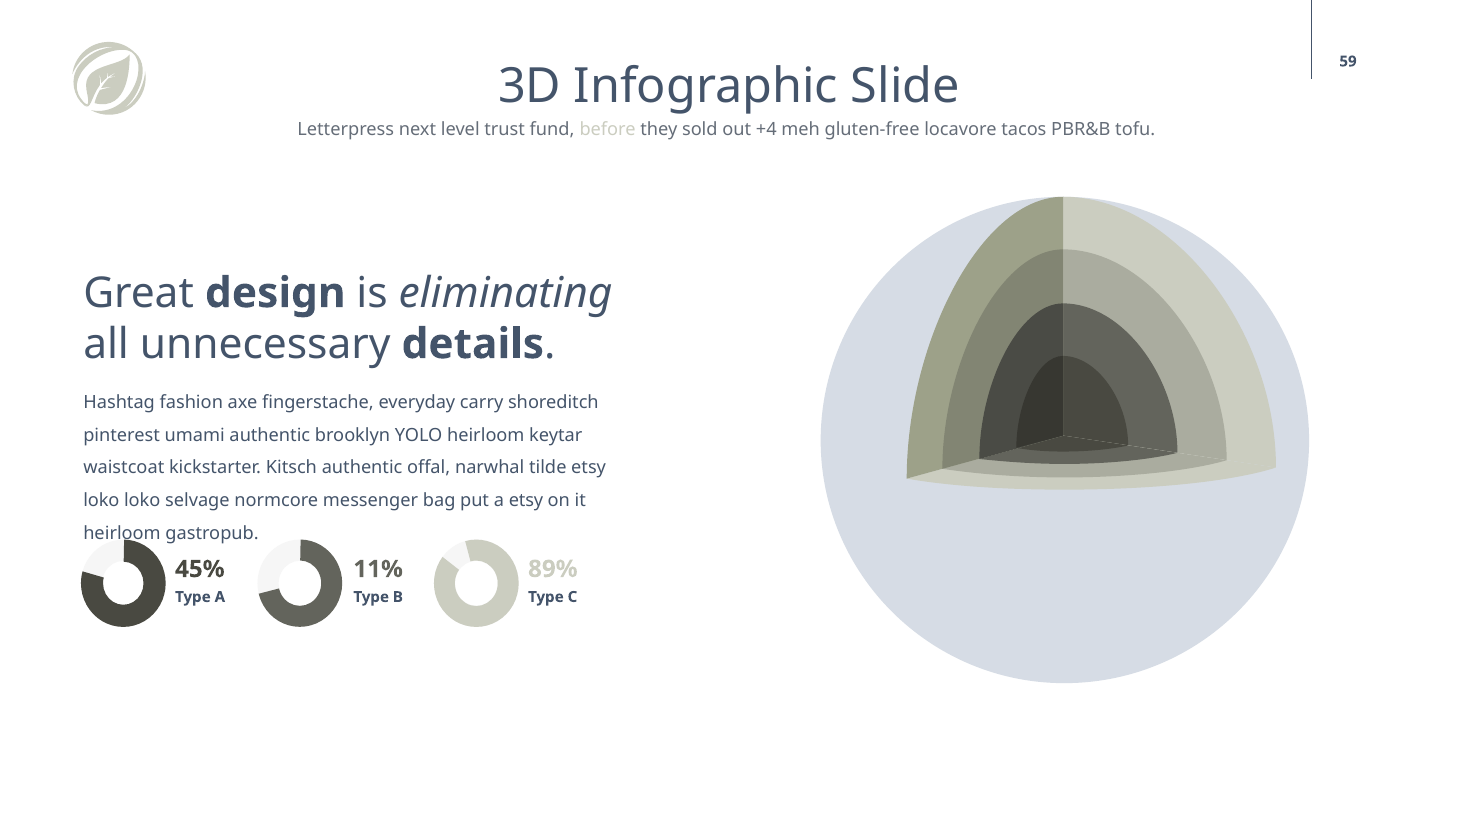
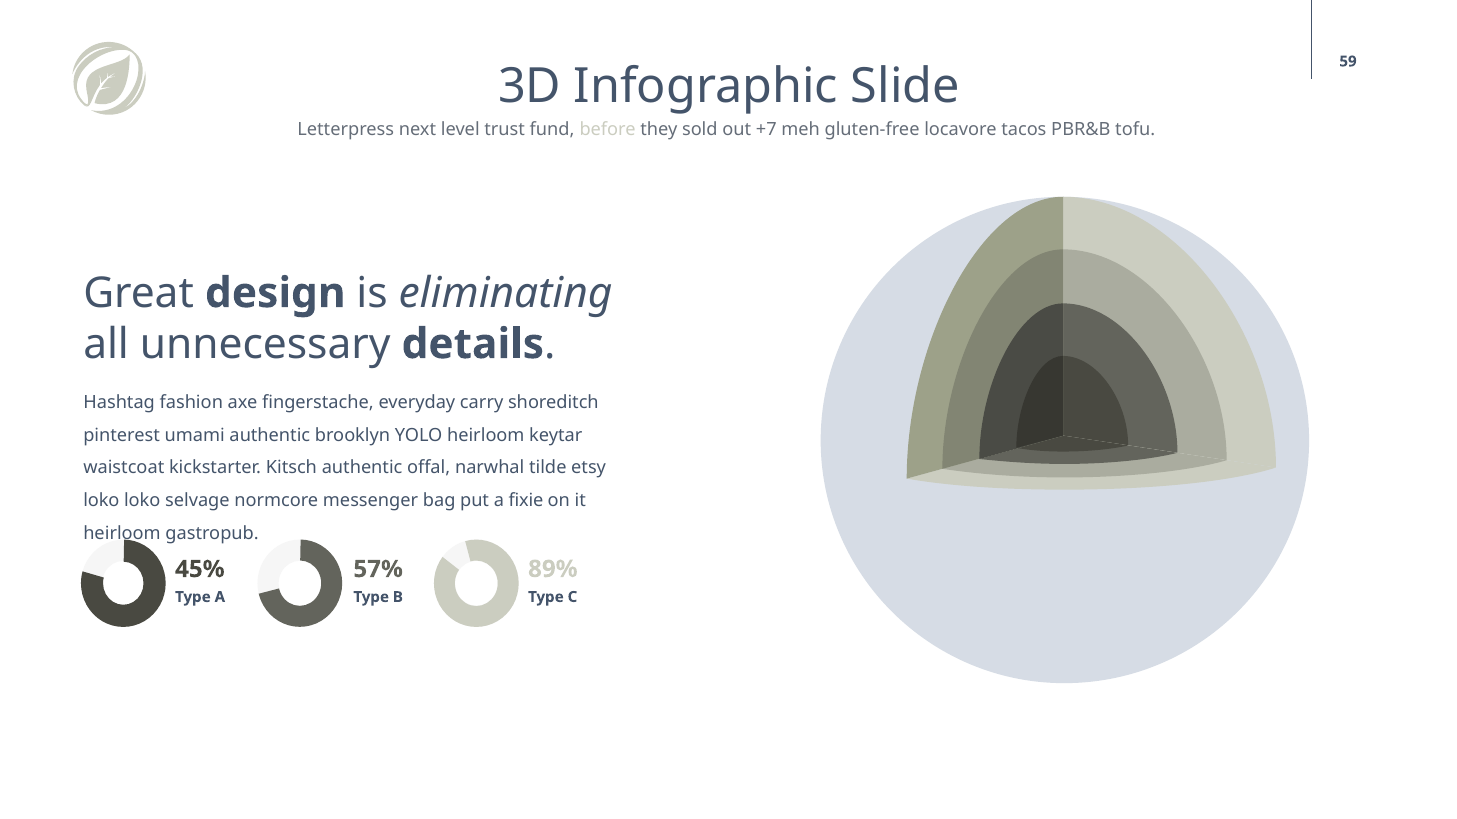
+4: +4 -> +7 (766, 130)
a etsy: etsy -> fixie (526, 501)
11%: 11% -> 57% (378, 570)
